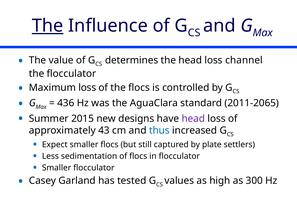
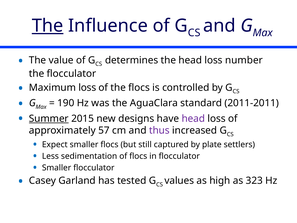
channel: channel -> number (244, 60)
436: 436 -> 190 (66, 103)
2011-2065: 2011-2065 -> 2011-2011 (252, 103)
Summer underline: none -> present (49, 118)
43: 43 -> 57 (104, 130)
thus colour: blue -> purple (159, 130)
300: 300 -> 323 (254, 180)
